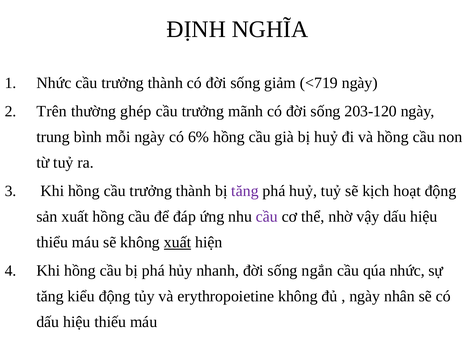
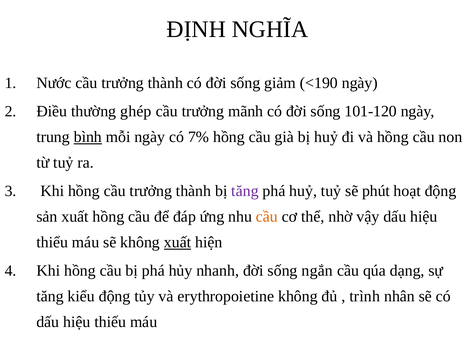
Nhức: Nhức -> Nước (54, 83)
<719: <719 -> <190 (319, 83)
Trên: Trên -> Điều (52, 111)
203-120: 203-120 -> 101-120 (371, 111)
bình underline: none -> present (88, 137)
6%: 6% -> 7% (199, 137)
kịch: kịch -> phút (376, 191)
cầu colour: purple -> orange (267, 217)
qúa nhức: nhức -> dạng (407, 271)
ngày: ngày -> trình (365, 297)
